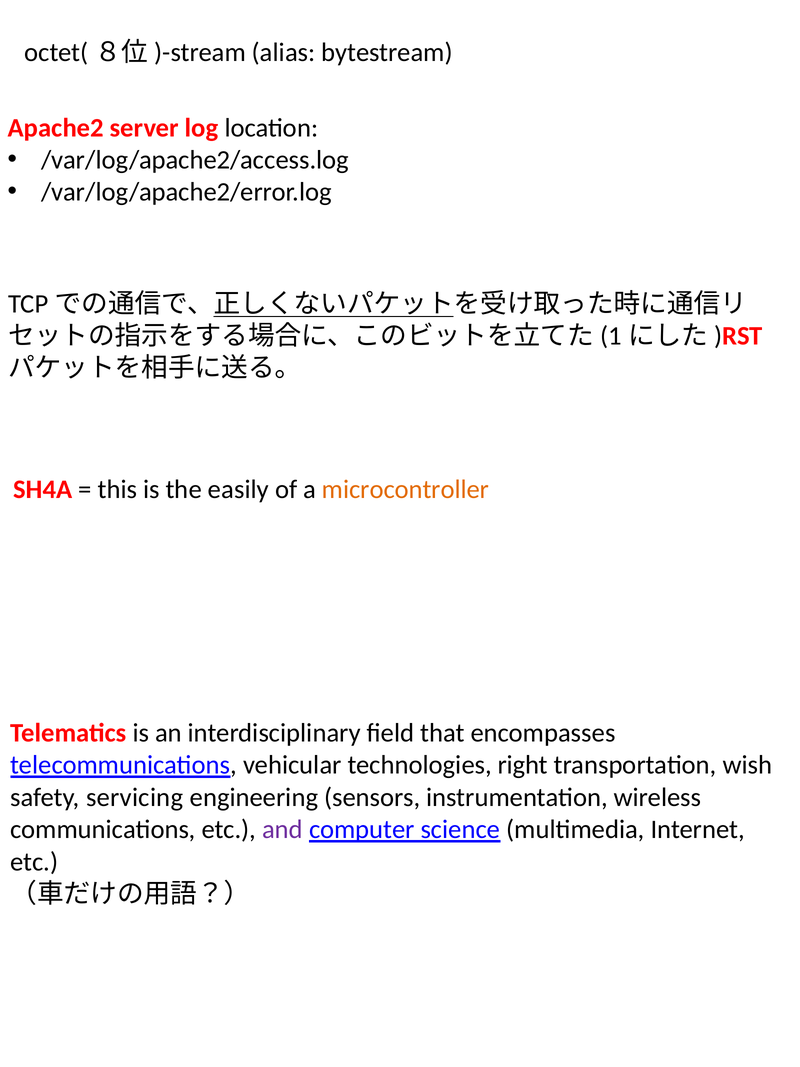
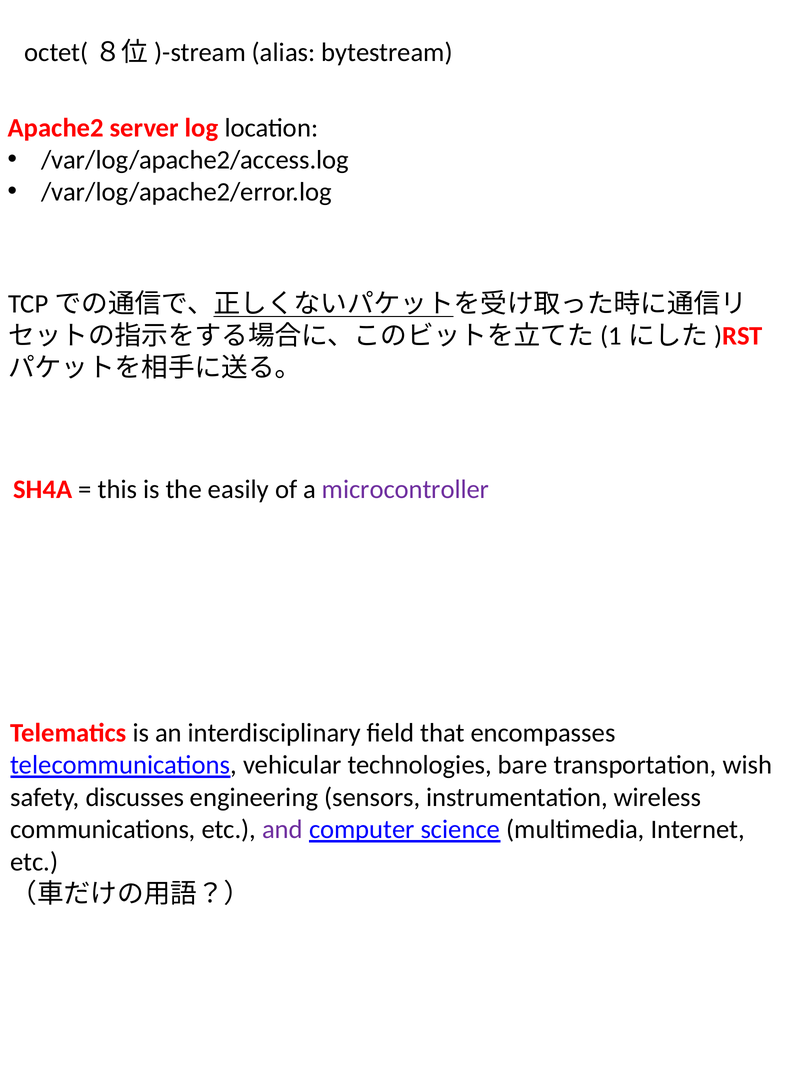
microcontroller colour: orange -> purple (406, 489)
right: right -> bare (523, 765)
servicing: servicing -> discusses (135, 797)
